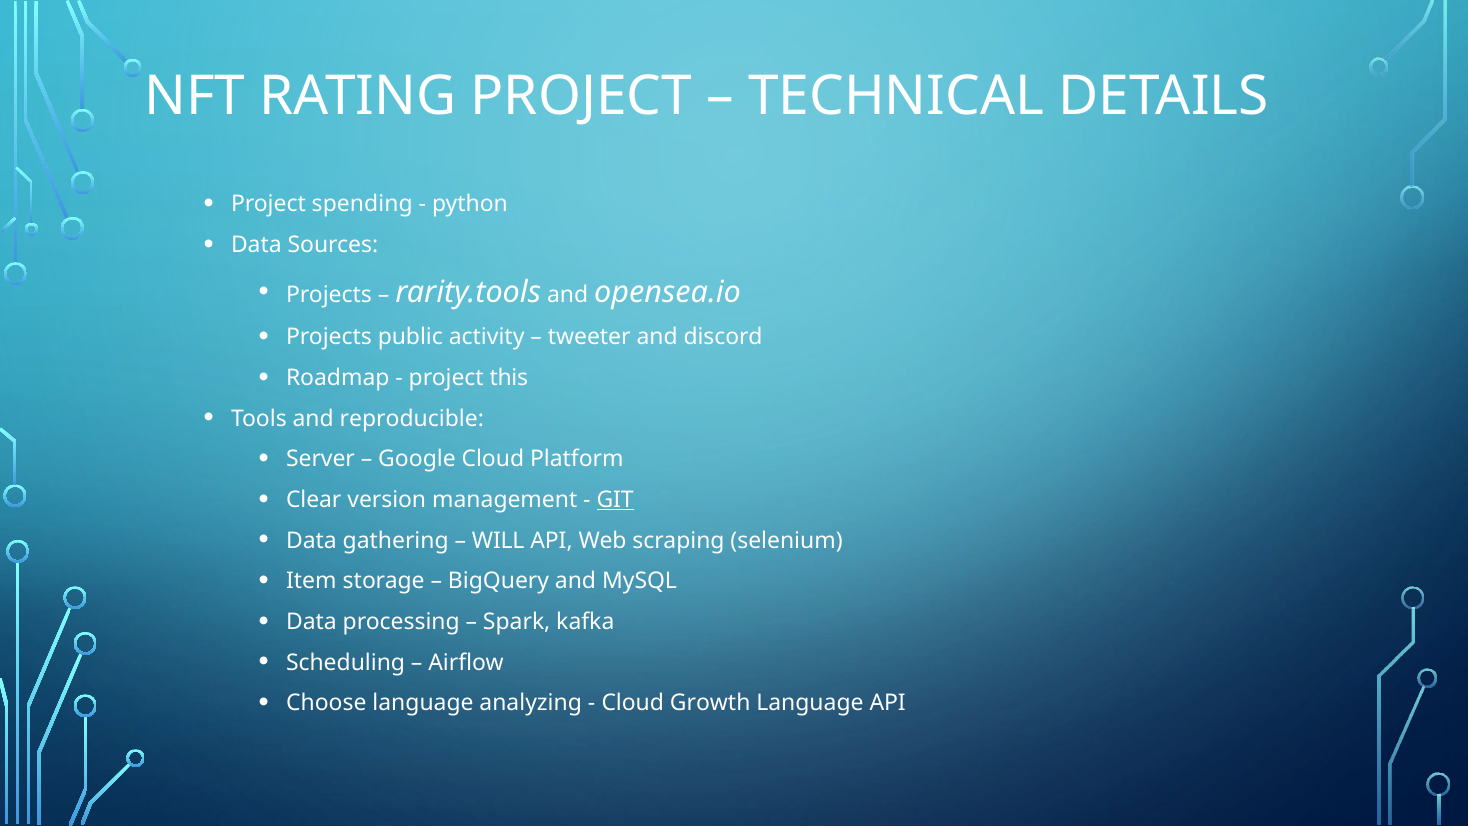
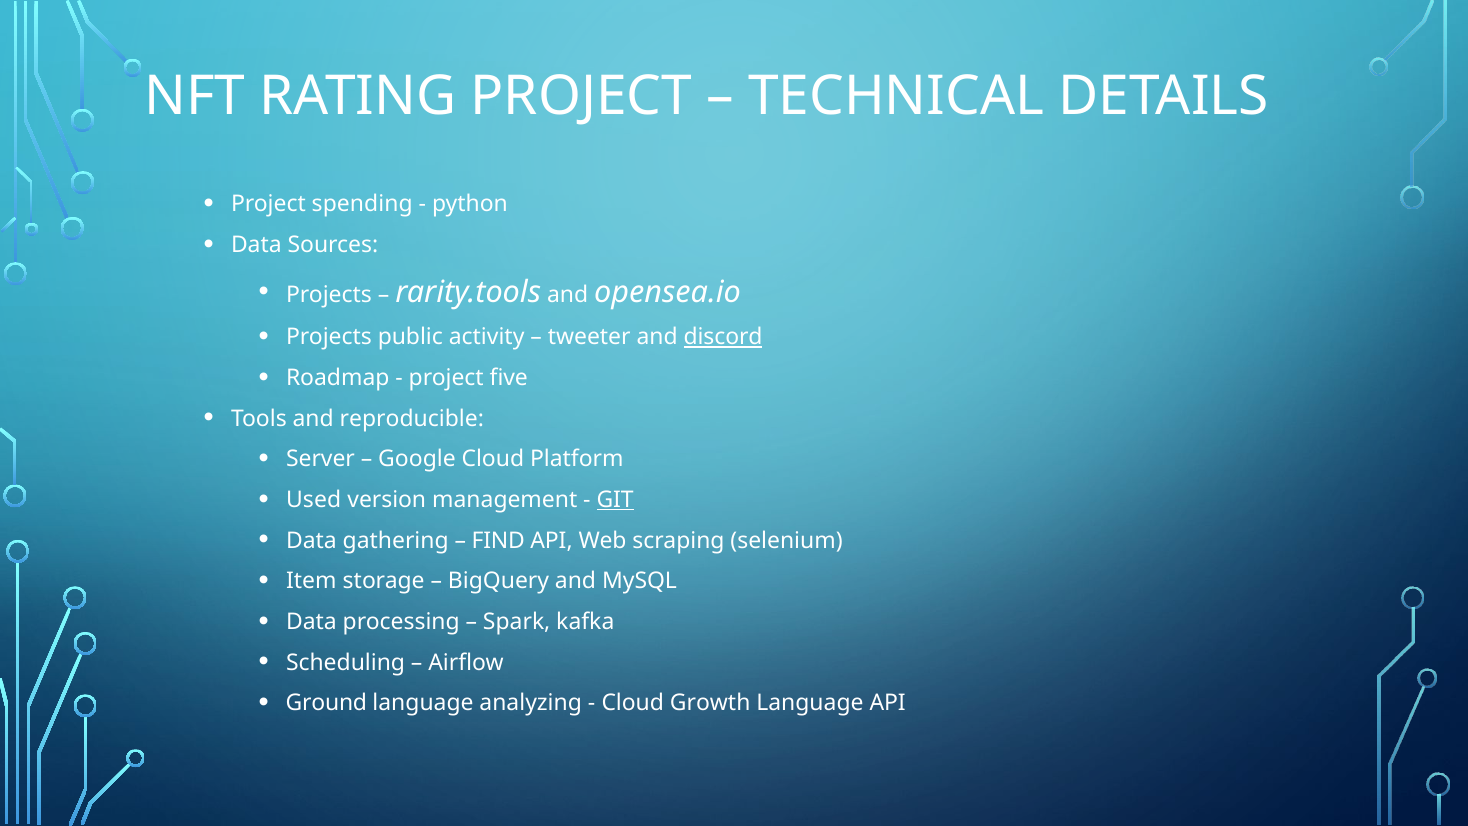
discord underline: none -> present (723, 337)
this: this -> five (509, 378)
Clear: Clear -> Used (314, 500)
WILL: WILL -> FIND (498, 540)
Choose: Choose -> Ground (326, 703)
